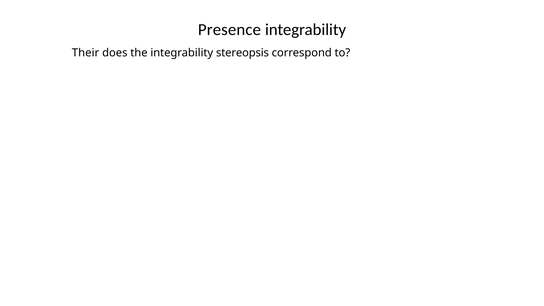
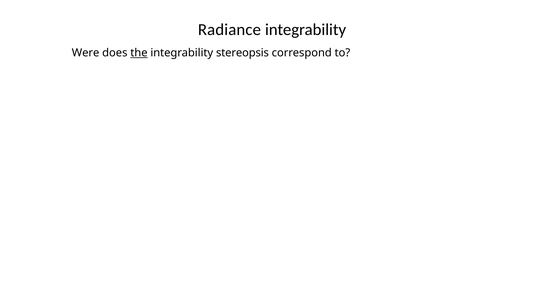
Presence: Presence -> Radiance (229, 30)
Their: Their -> Were (86, 53)
the underline: none -> present (139, 53)
